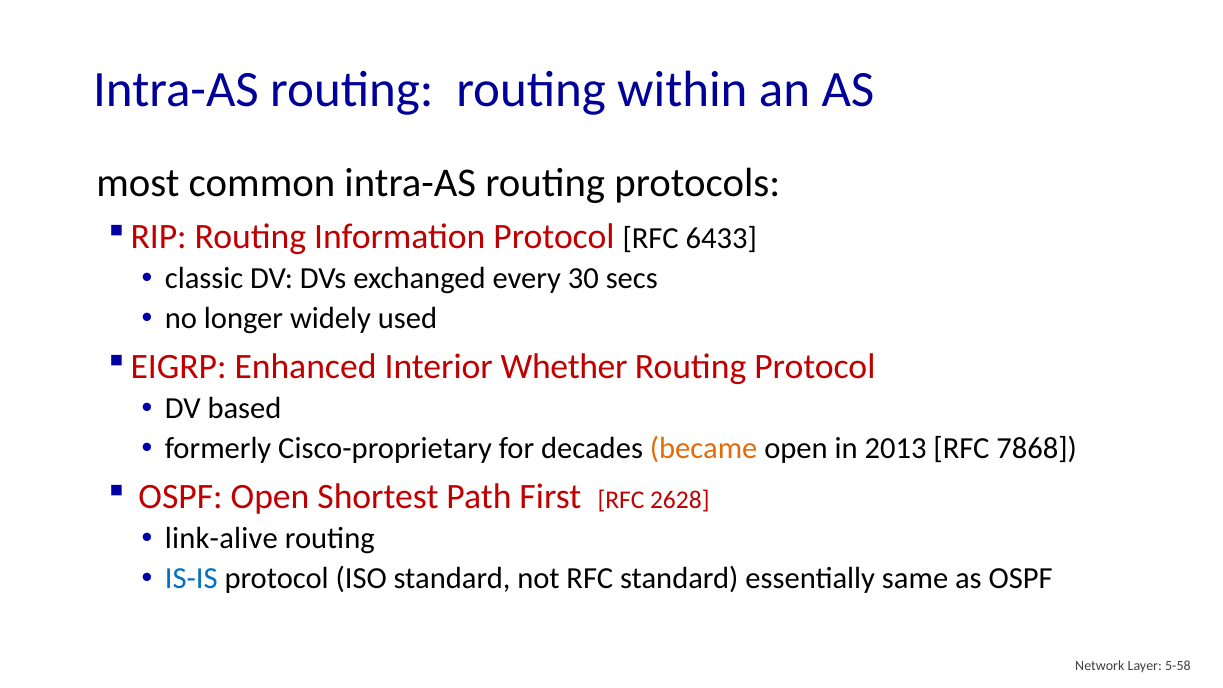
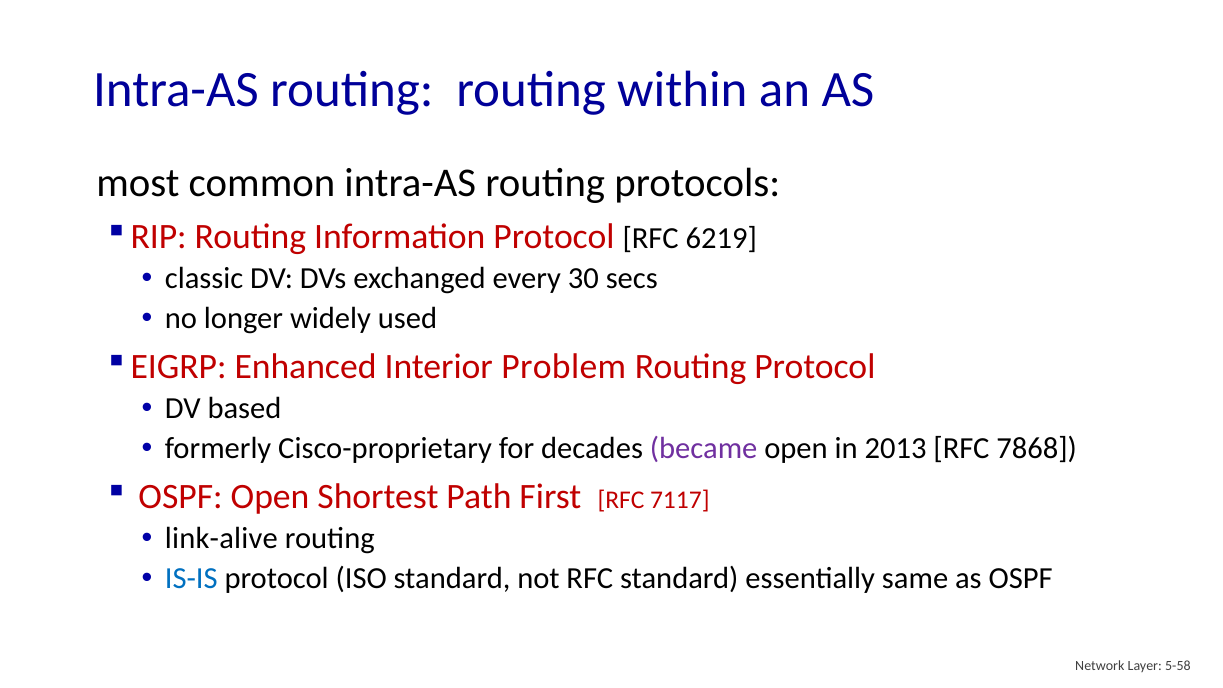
6433: 6433 -> 6219 (721, 238)
Whether: Whether -> Problem (564, 367)
became colour: orange -> purple (704, 448)
2628: 2628 -> 7117 (680, 500)
